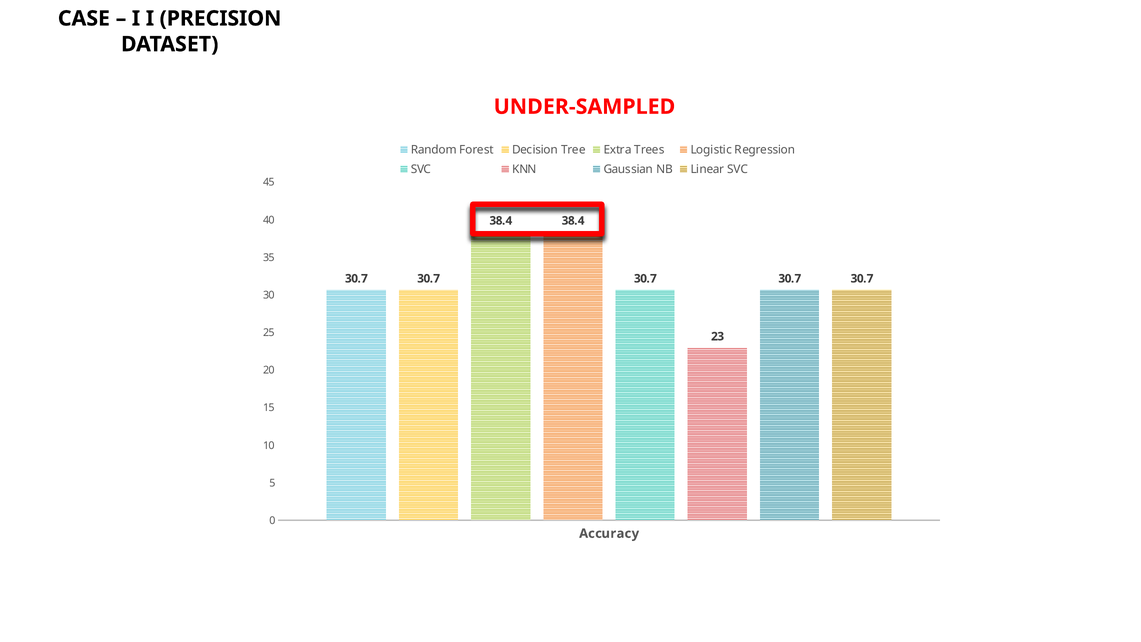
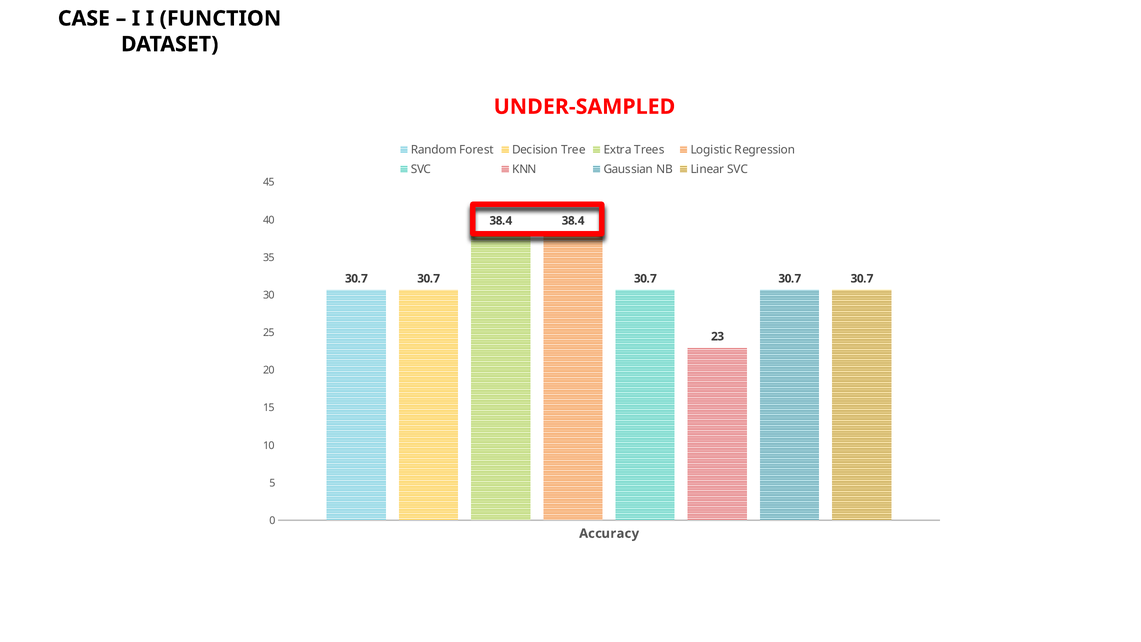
PRECISION: PRECISION -> FUNCTION (220, 19)
